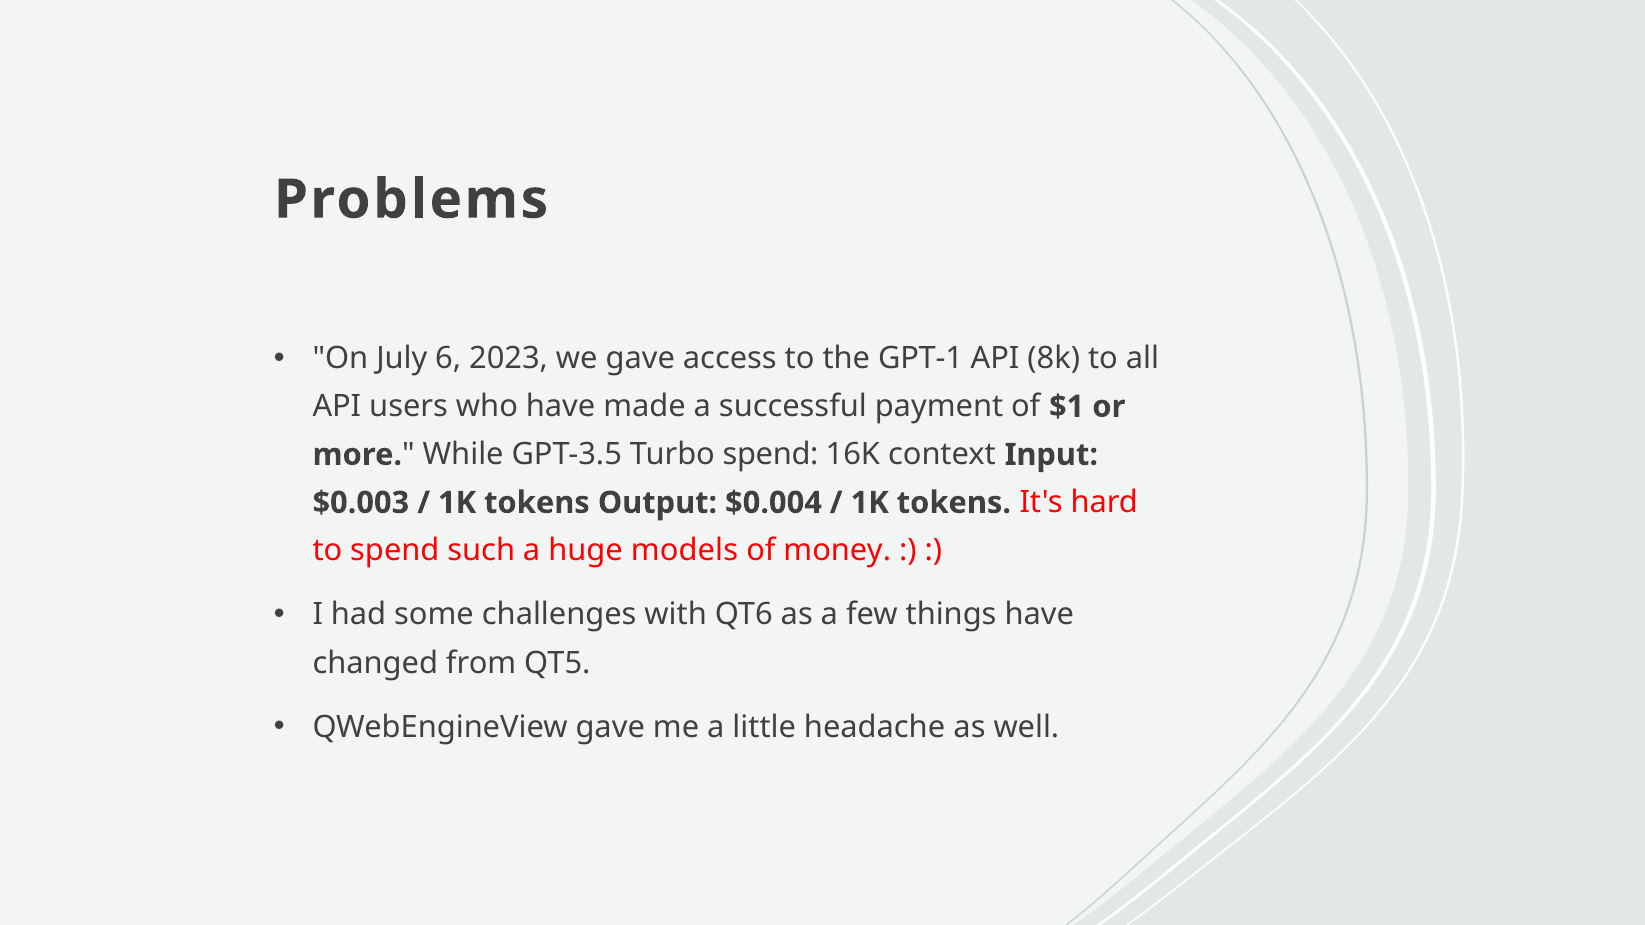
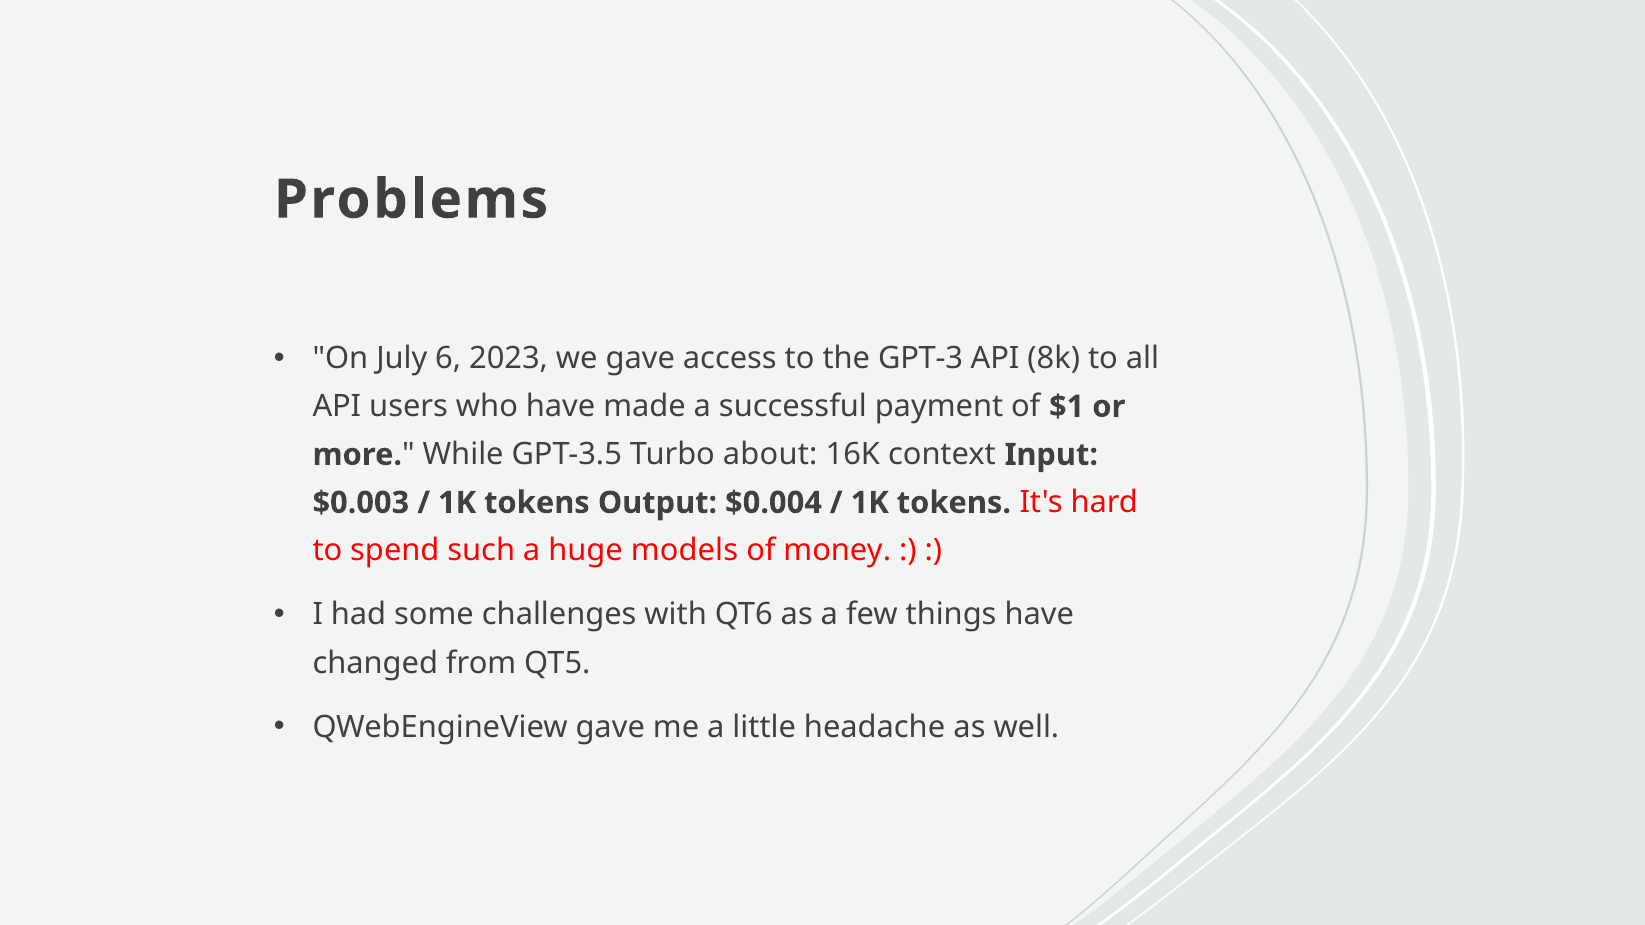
GPT-1: GPT-1 -> GPT-3 (920, 359)
Turbo spend: spend -> about (770, 455)
